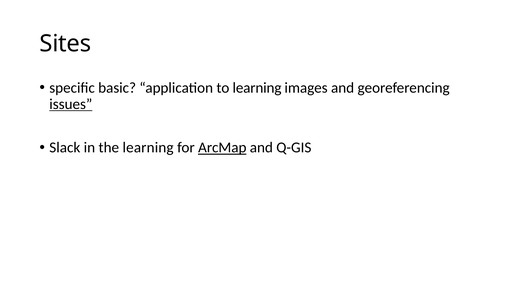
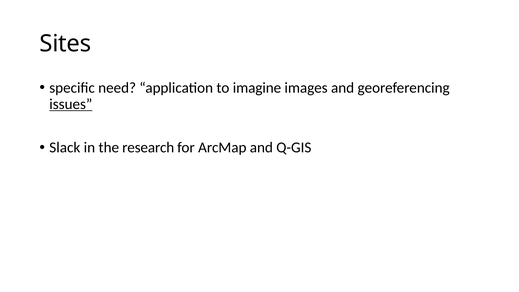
basic: basic -> need (117, 88)
to learning: learning -> imagine (257, 88)
the learning: learning -> research (148, 148)
ArcMap underline: present -> none (222, 148)
